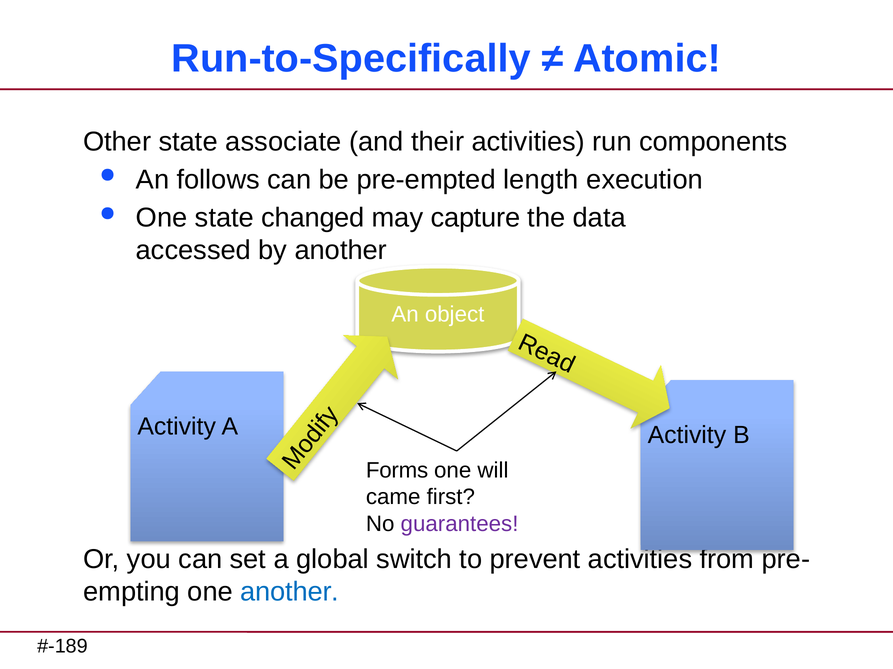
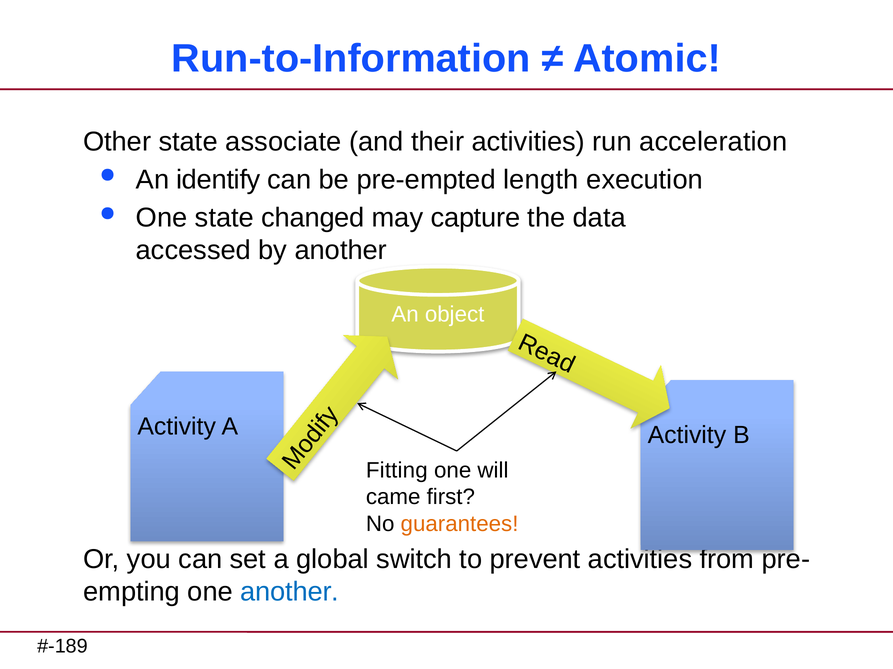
Run-to-Specifically: Run-to-Specifically -> Run-to-Information (351, 59)
components: components -> acceleration (713, 142)
follows: follows -> identify (218, 180)
Forms: Forms -> Fitting (397, 471)
guarantees colour: purple -> orange (460, 524)
